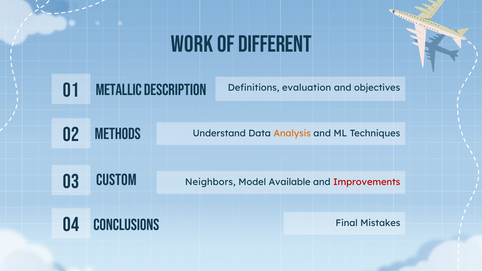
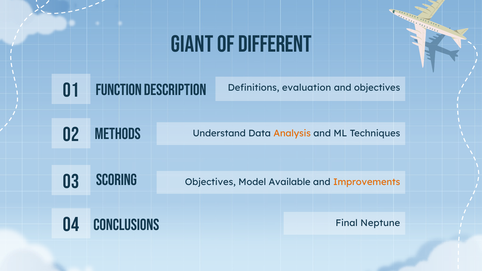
work: work -> giant (192, 44)
metallic: metallic -> function (119, 90)
custom: custom -> scoring (116, 180)
Neighbors: Neighbors -> Objectives (210, 182)
Improvements colour: red -> orange (367, 182)
Mistakes: Mistakes -> Neptune (380, 223)
